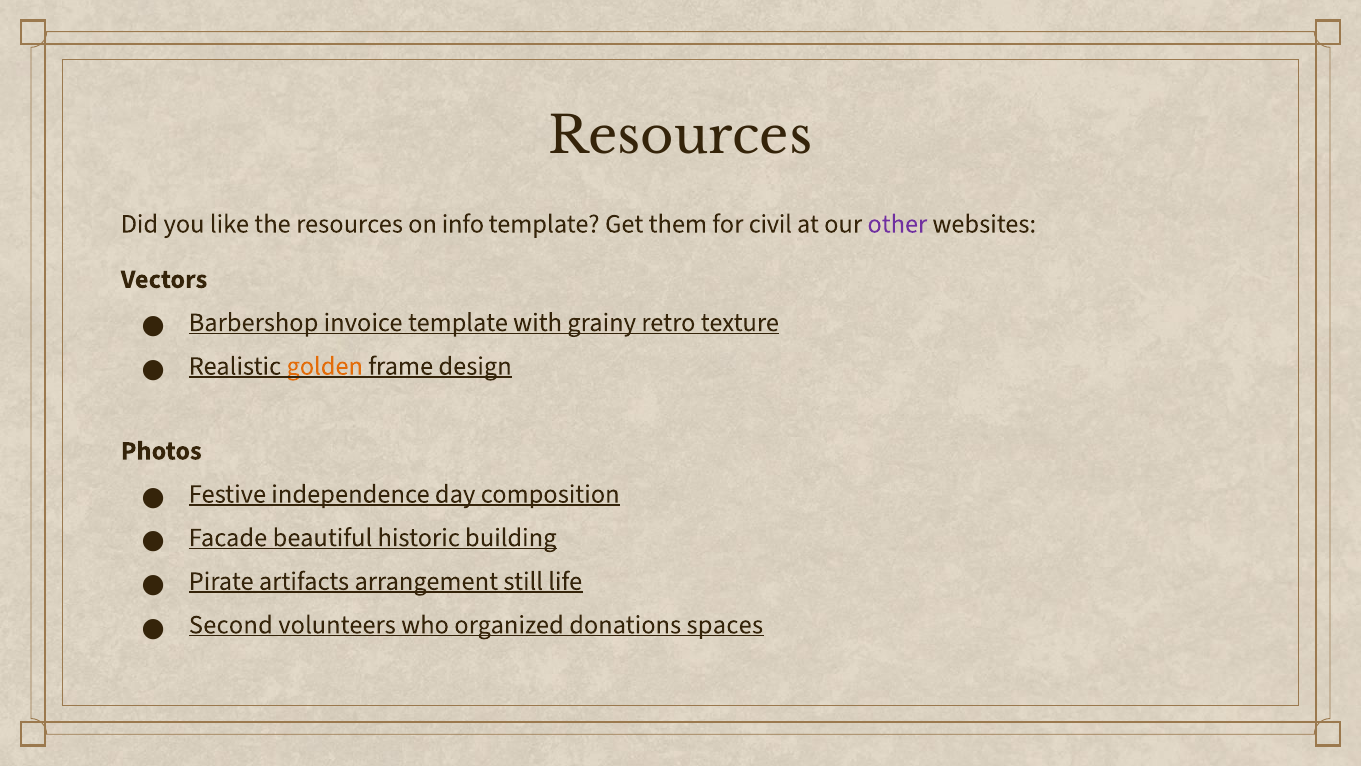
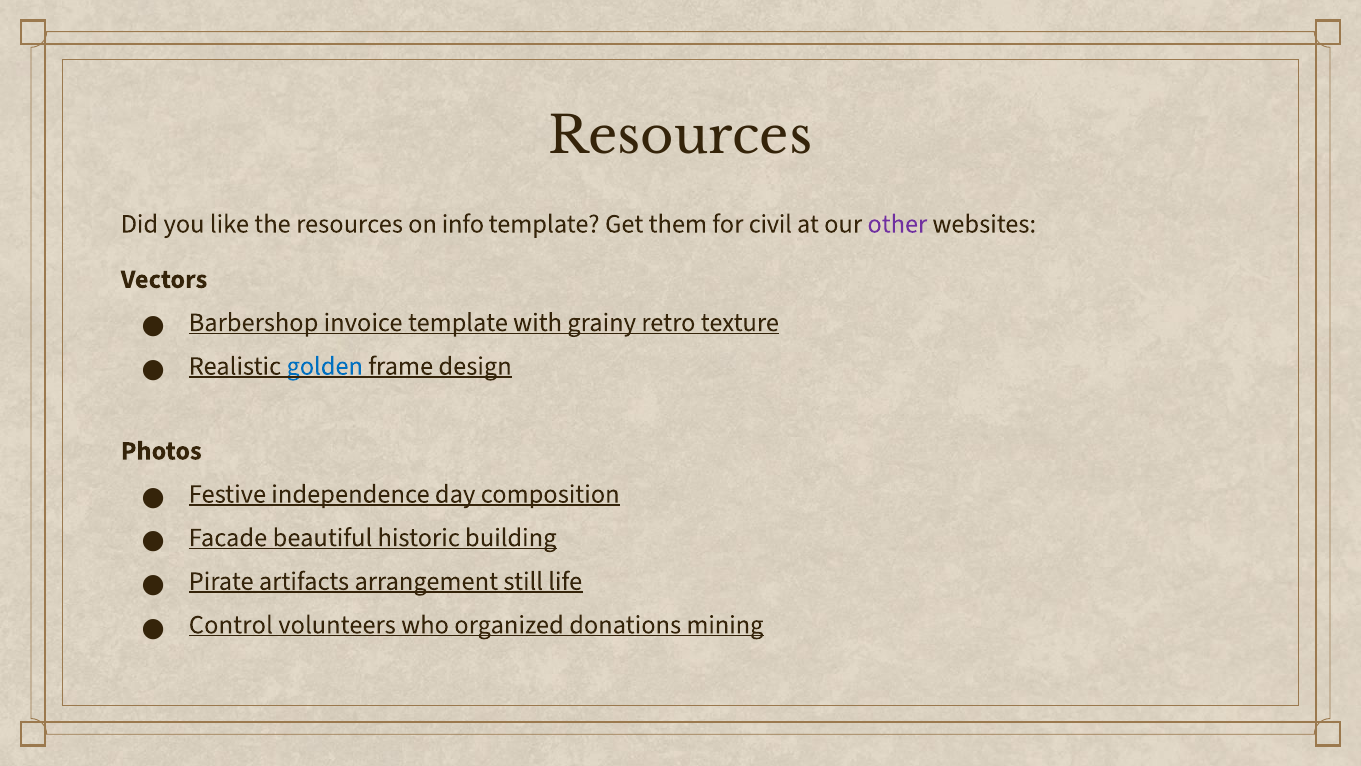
golden colour: orange -> blue (325, 366)
Second: Second -> Control (231, 624)
spaces: spaces -> mining (725, 624)
